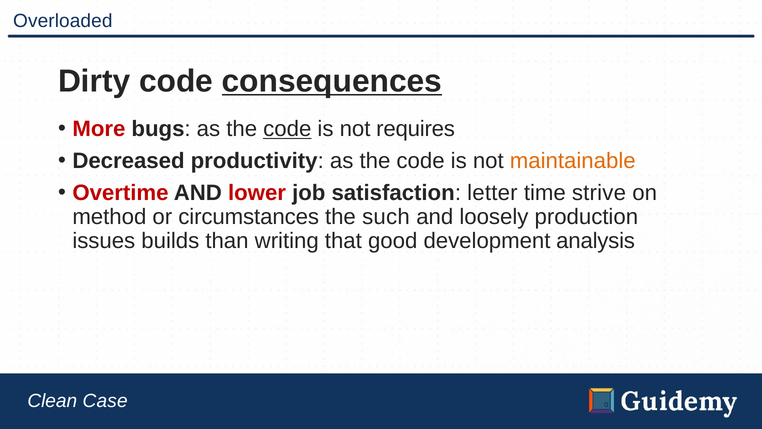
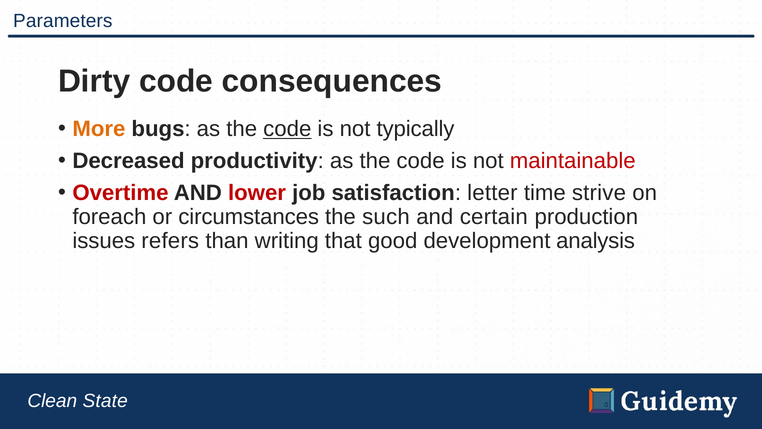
Overloaded: Overloaded -> Parameters (63, 21)
consequences underline: present -> none (332, 81)
More colour: red -> orange (99, 129)
requires: requires -> typically (416, 129)
maintainable colour: orange -> red (573, 161)
method: method -> foreach (109, 217)
loosely: loosely -> certain (494, 217)
builds: builds -> refers (170, 241)
Case: Case -> State (105, 401)
